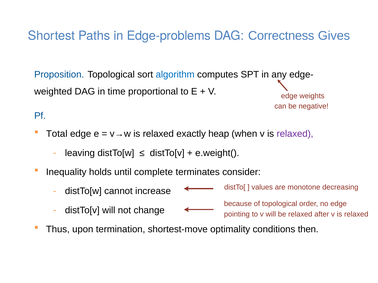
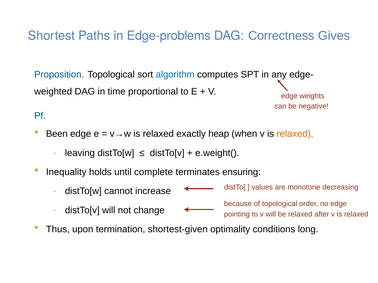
Total: Total -> Been (57, 134)
relaxed colour: purple -> orange (295, 134)
consider: consider -> ensuring (242, 172)
shortest-move: shortest-move -> shortest-given (178, 230)
then: then -> long (308, 230)
